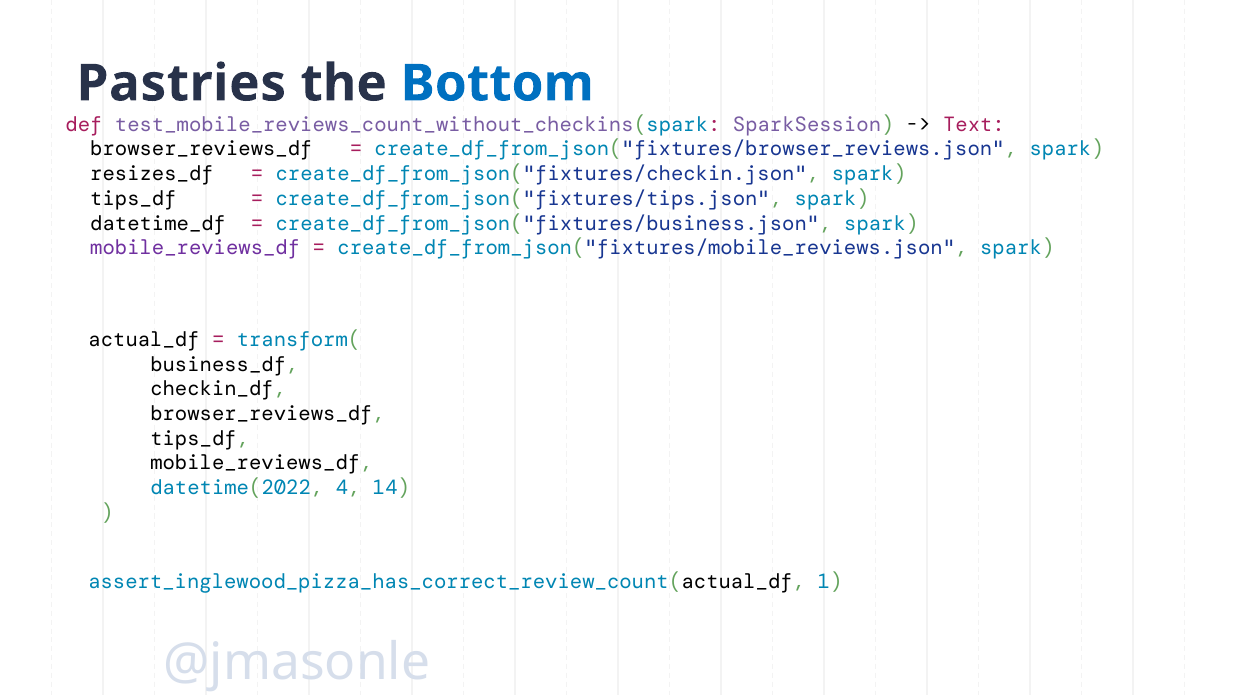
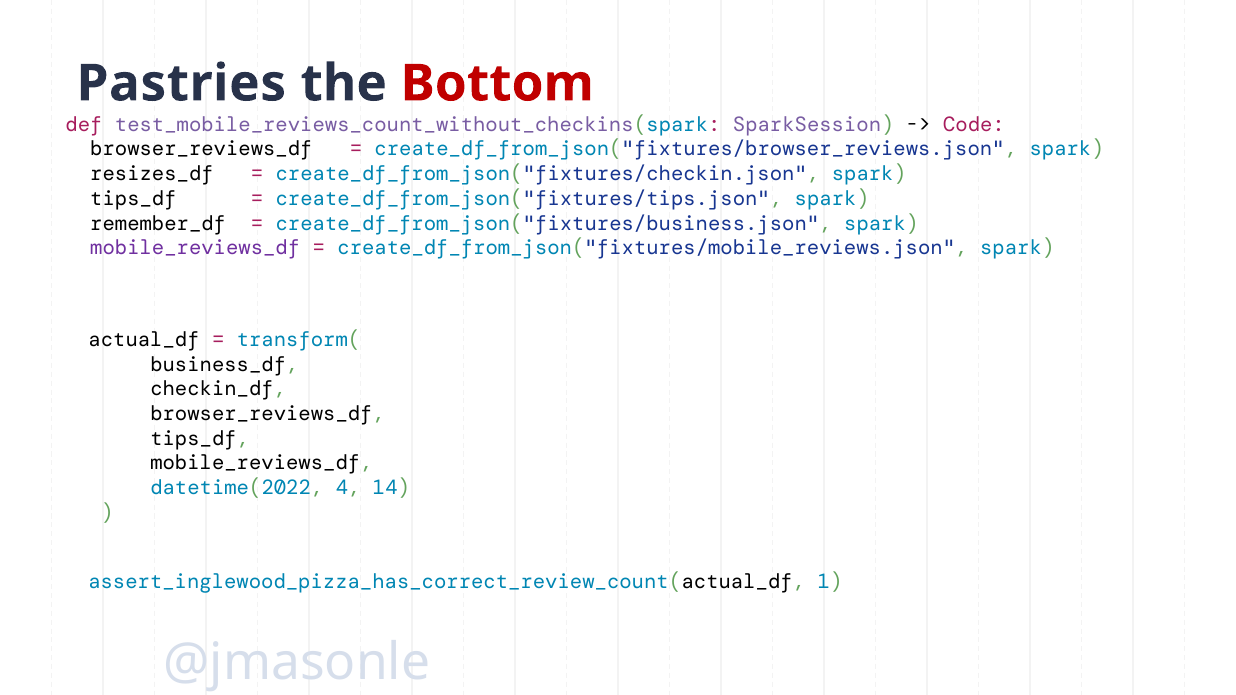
Bottom colour: blue -> red (497, 84)
Text: Text -> Code (974, 125)
datetime_df: datetime_df -> remember_df (158, 223)
